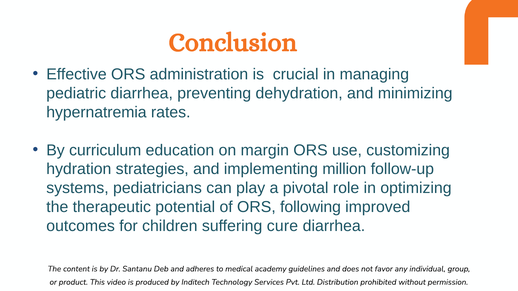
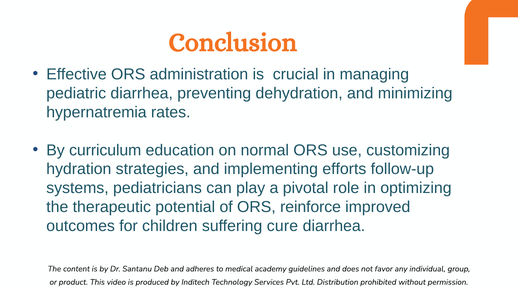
margin: margin -> normal (265, 150)
million: million -> efforts (344, 169)
following: following -> reinforce (311, 207)
